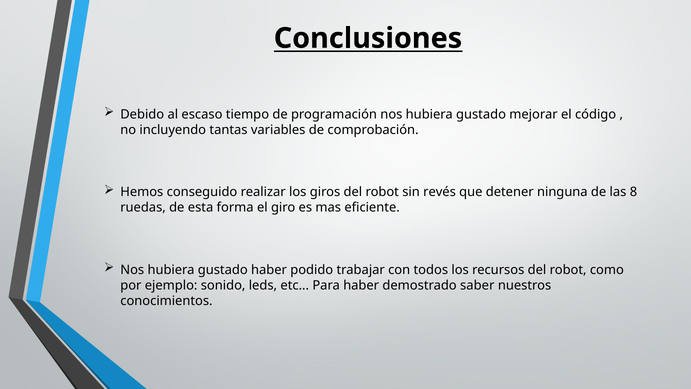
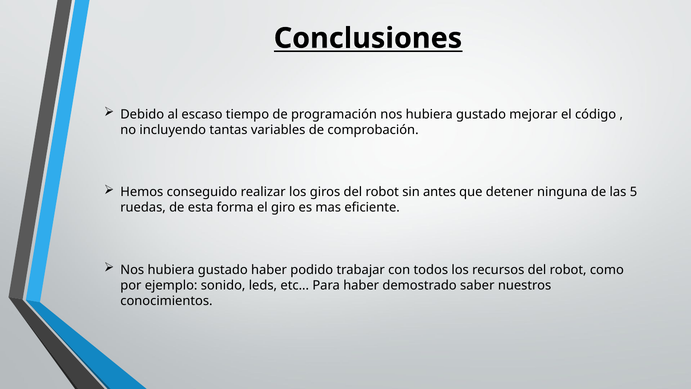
revés: revés -> antes (440, 192)
8: 8 -> 5 (634, 192)
